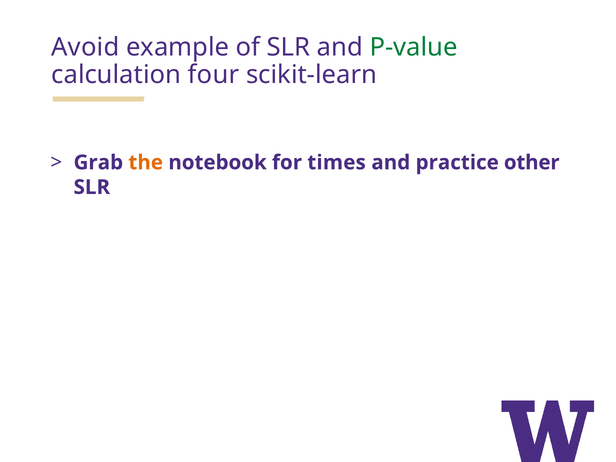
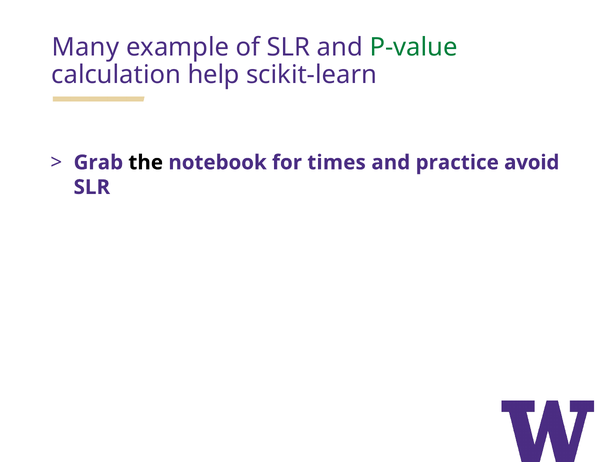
Avoid: Avoid -> Many (85, 47)
four: four -> help (214, 75)
the colour: orange -> black (146, 163)
other: other -> avoid (532, 163)
